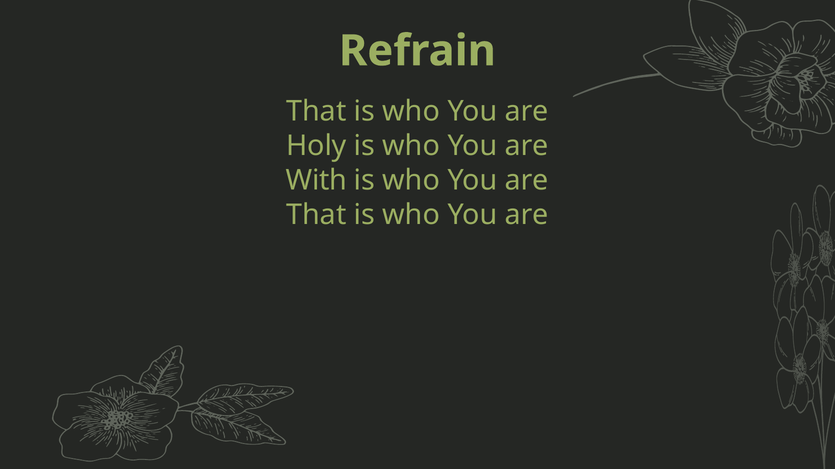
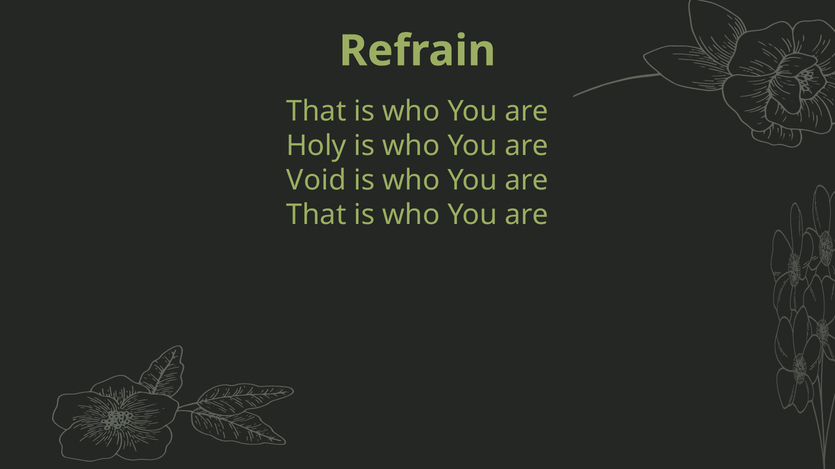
With: With -> Void (316, 180)
